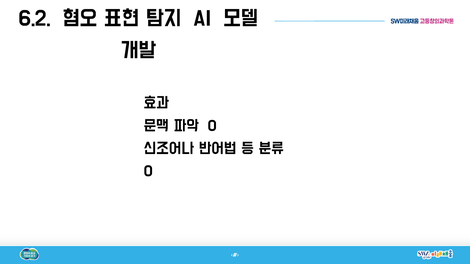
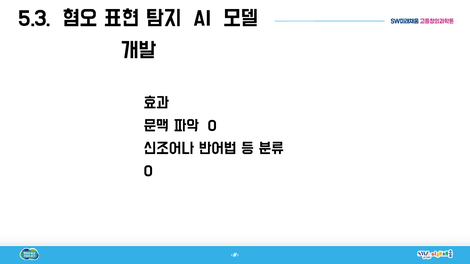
6.2: 6.2 -> 5.3 (35, 18)
